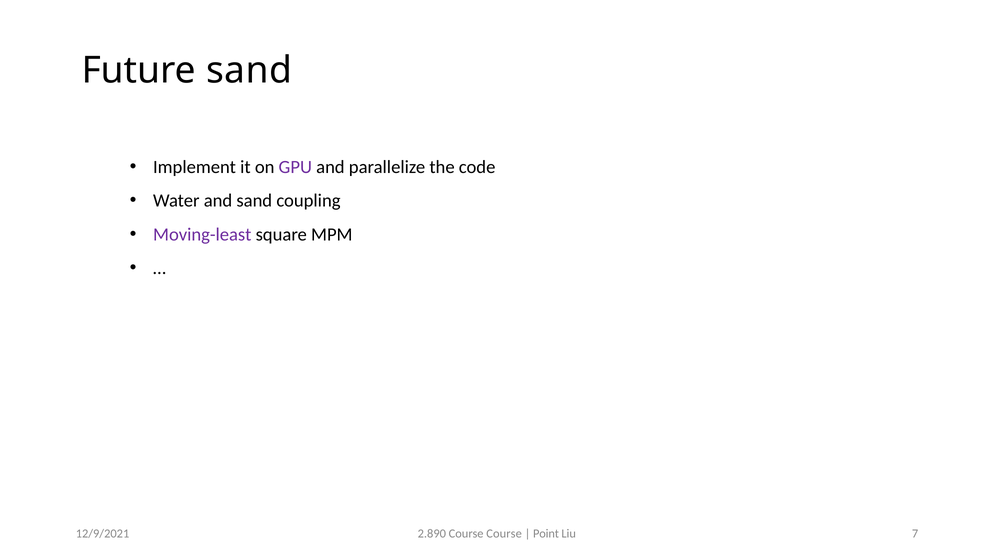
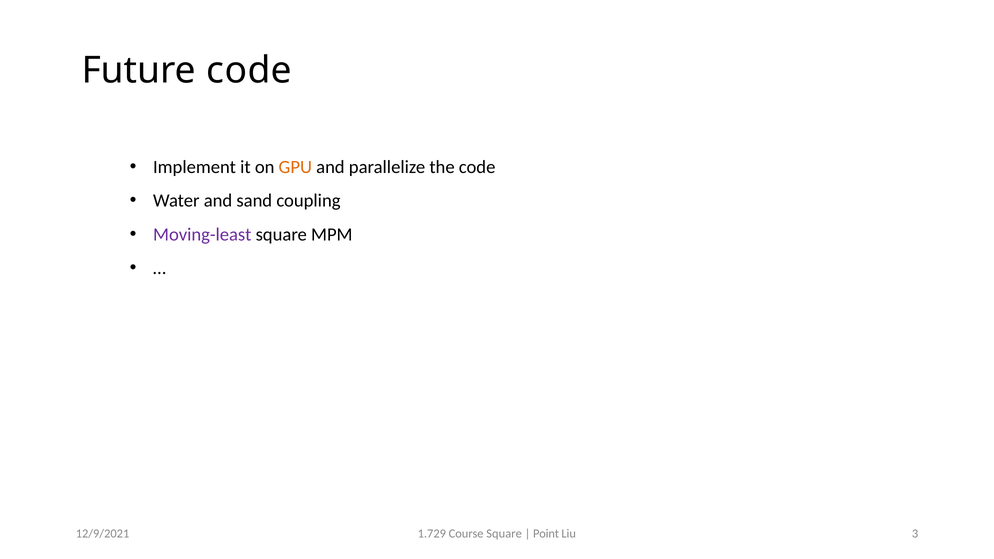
Future sand: sand -> code (249, 70)
GPU colour: purple -> orange (295, 167)
2.890: 2.890 -> 1.729 (432, 534)
Course Course: Course -> Square (504, 534)
7: 7 -> 3 (915, 534)
